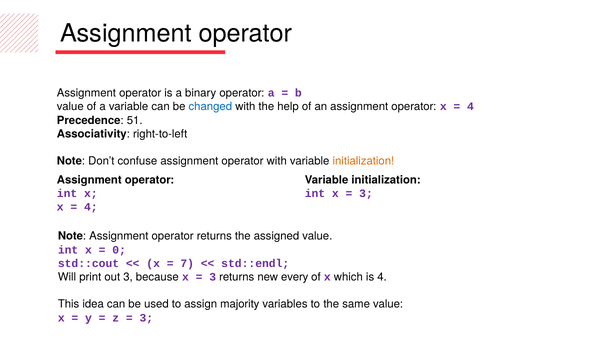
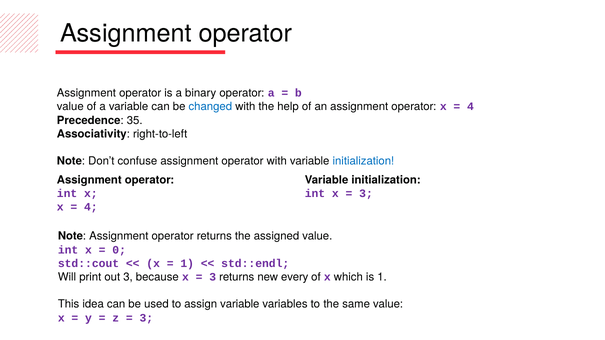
51: 51 -> 35 (135, 120)
initialization colour: orange -> blue (363, 161)
7: 7 -> 1 (187, 264)
is 4: 4 -> 1 (382, 277)
assign majority: majority -> variable (240, 304)
